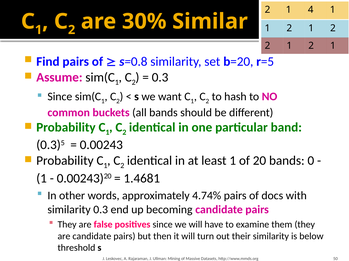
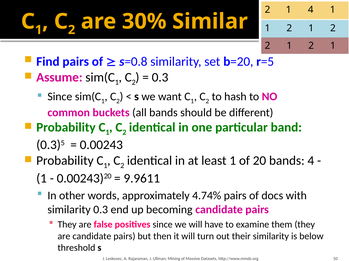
bands 0: 0 -> 4 (311, 161)
1.4681: 1.4681 -> 9.9611 (142, 179)
